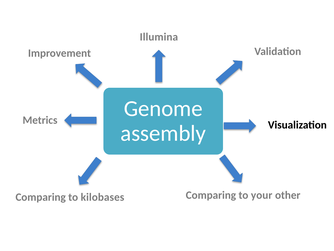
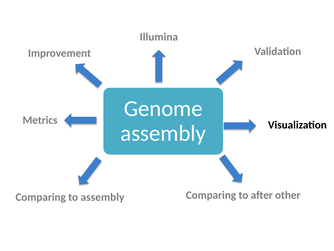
your: your -> after (262, 195)
to kilobases: kilobases -> assembly (102, 197)
